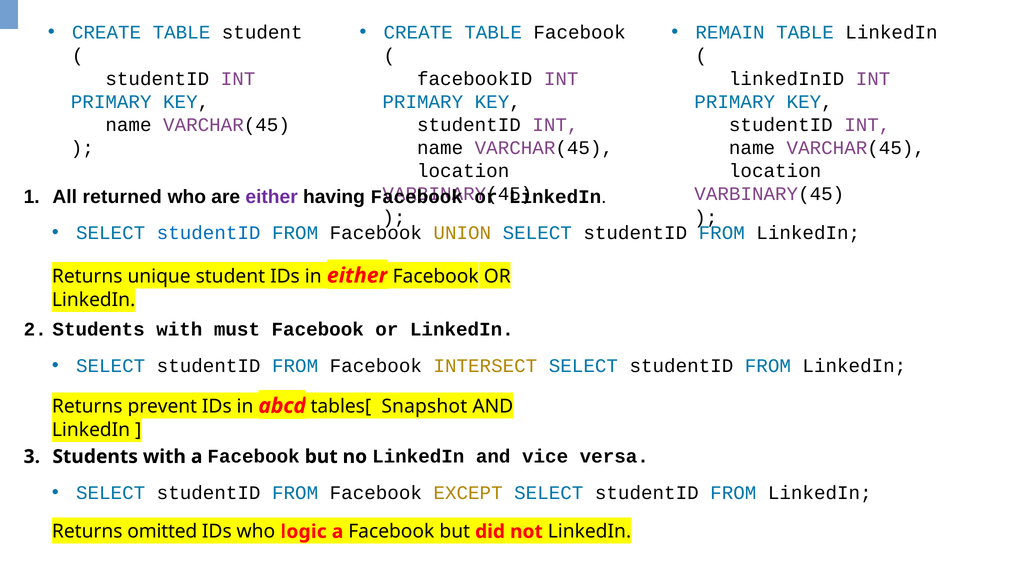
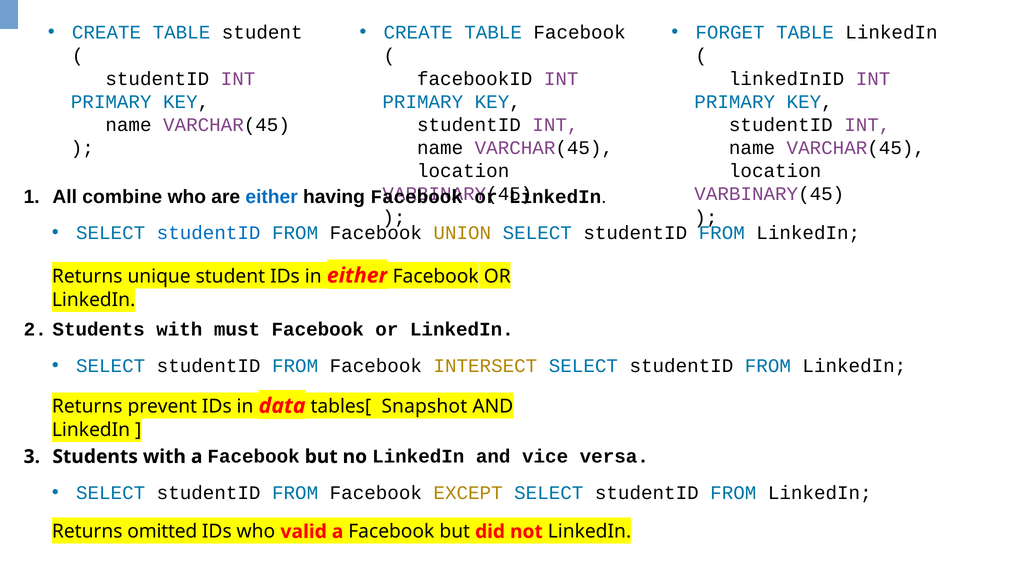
REMAIN: REMAIN -> FORGET (730, 32)
returned: returned -> combine (122, 197)
either colour: purple -> blue (272, 197)
abcd: abcd -> data (282, 406)
logic: logic -> valid (304, 531)
